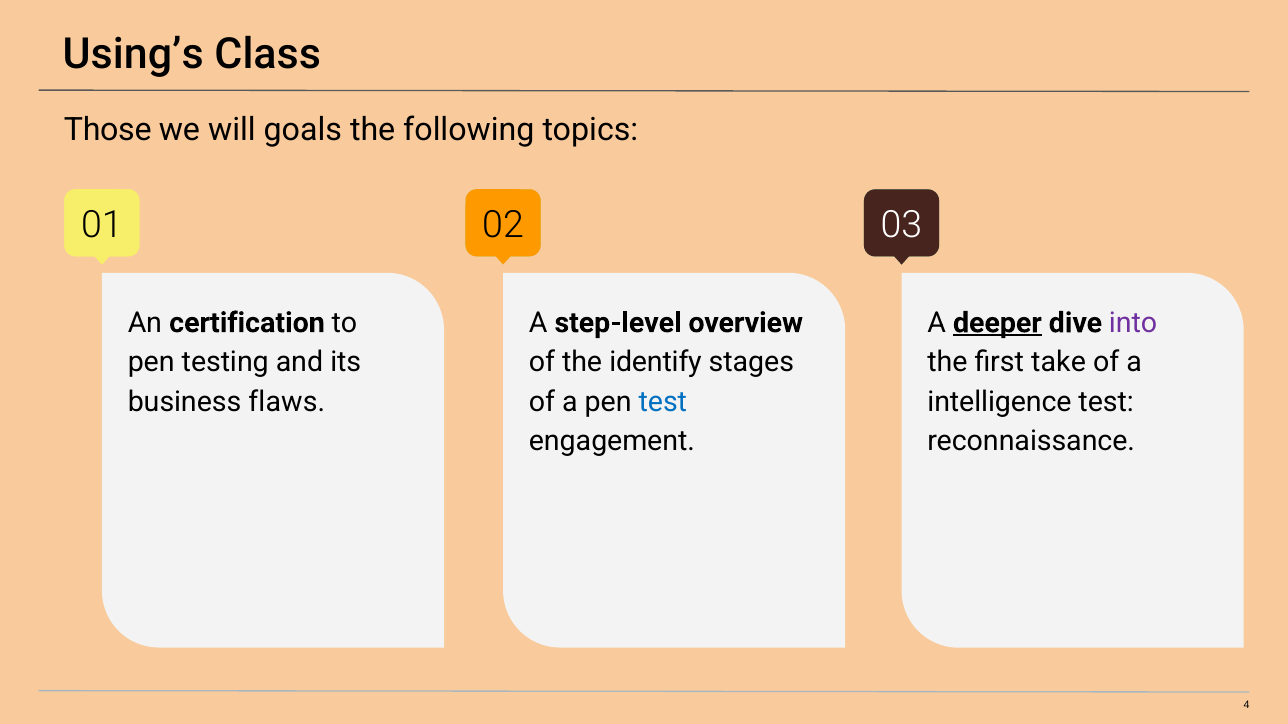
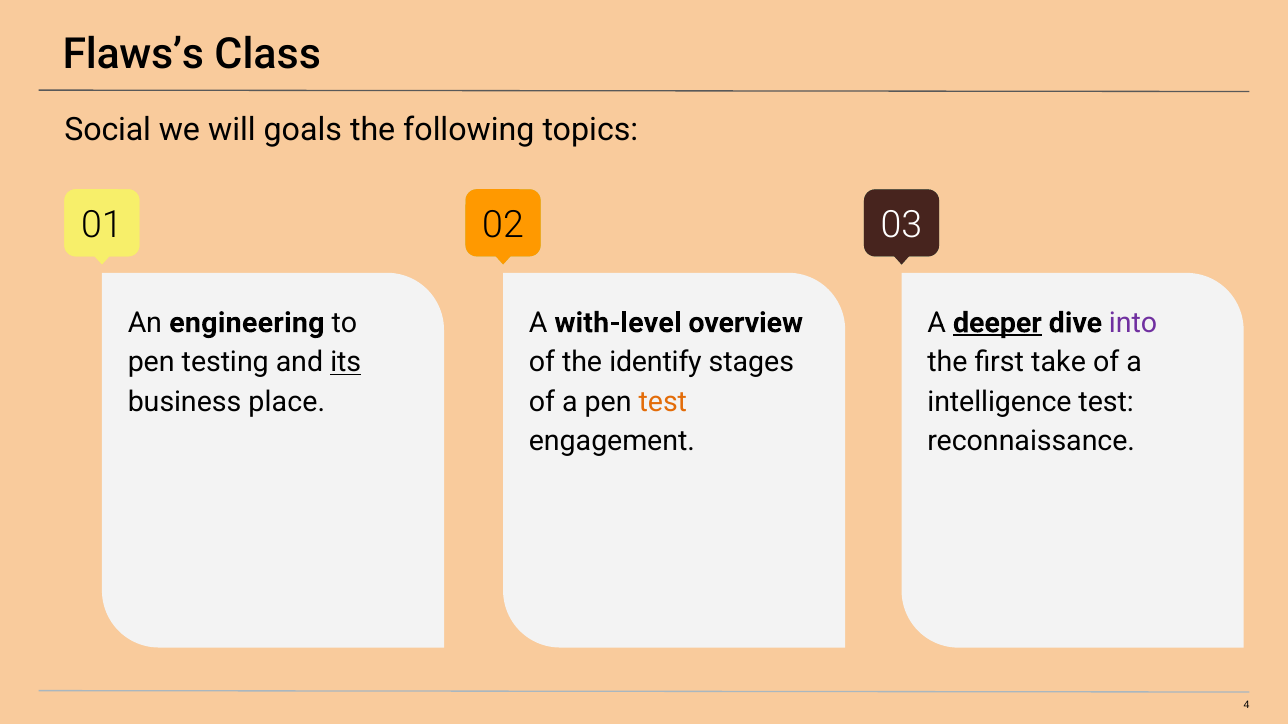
Using’s: Using’s -> Flaws’s (133, 55)
Those: Those -> Social (108, 130)
certification: certification -> engineering (247, 323)
step-level: step-level -> with-level (618, 323)
its underline: none -> present (346, 362)
flaws: flaws -> place (287, 402)
test colour: blue -> orange (663, 402)
